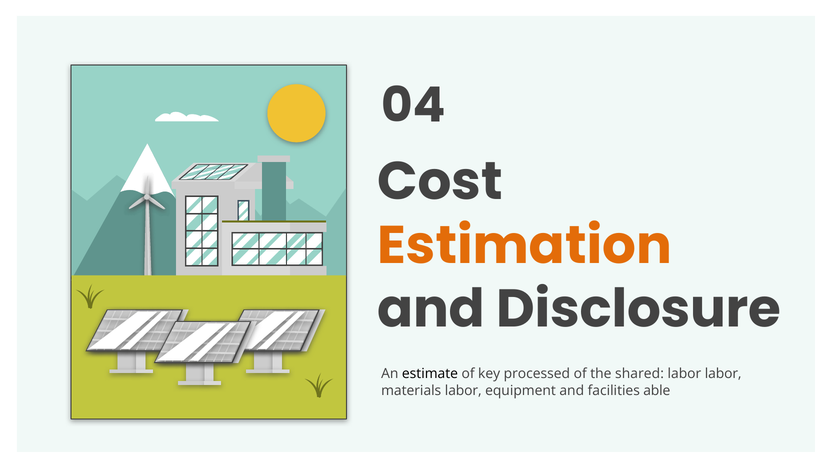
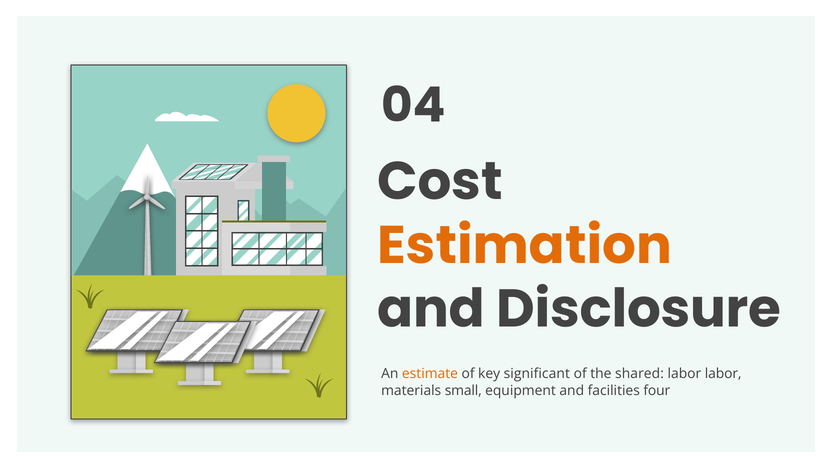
estimate colour: black -> orange (430, 374)
processed: processed -> significant (537, 374)
materials labor: labor -> small (463, 391)
able: able -> four (657, 391)
